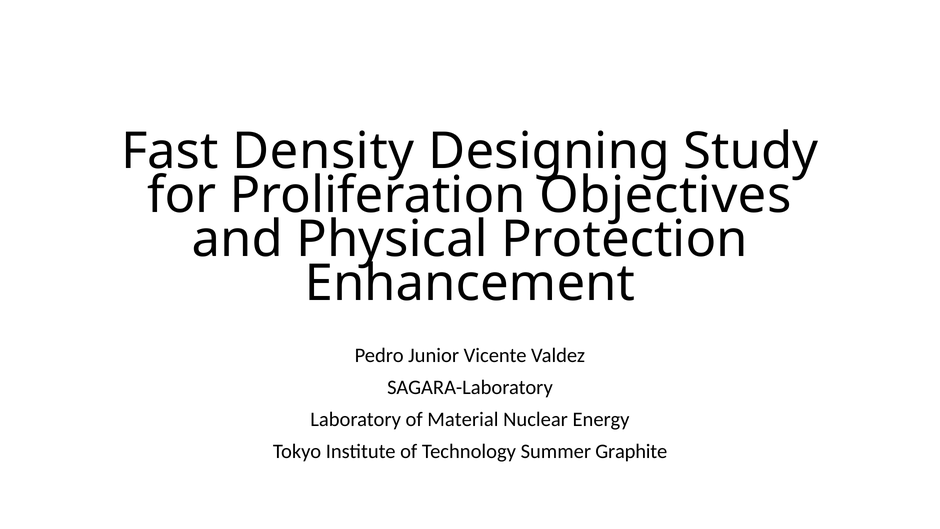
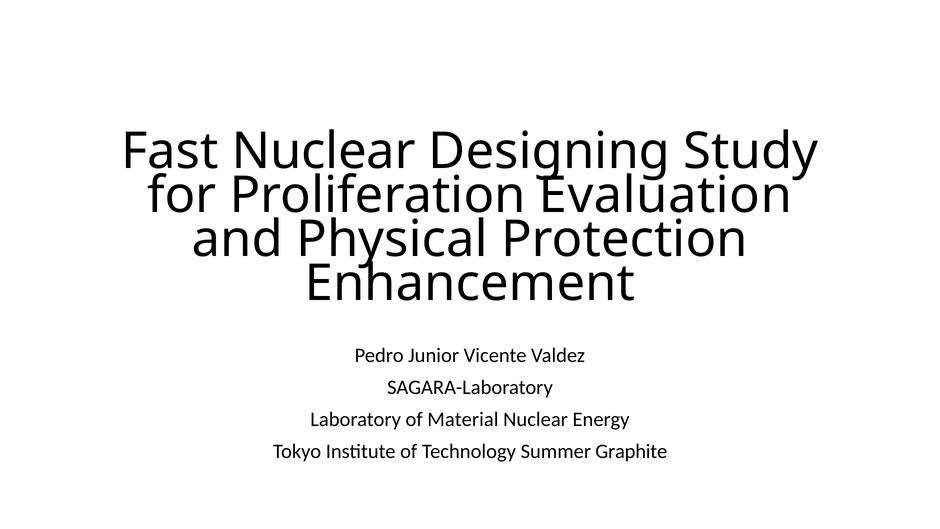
Fast Density: Density -> Nuclear (324, 151)
Objectives: Objectives -> Evaluation (665, 195)
